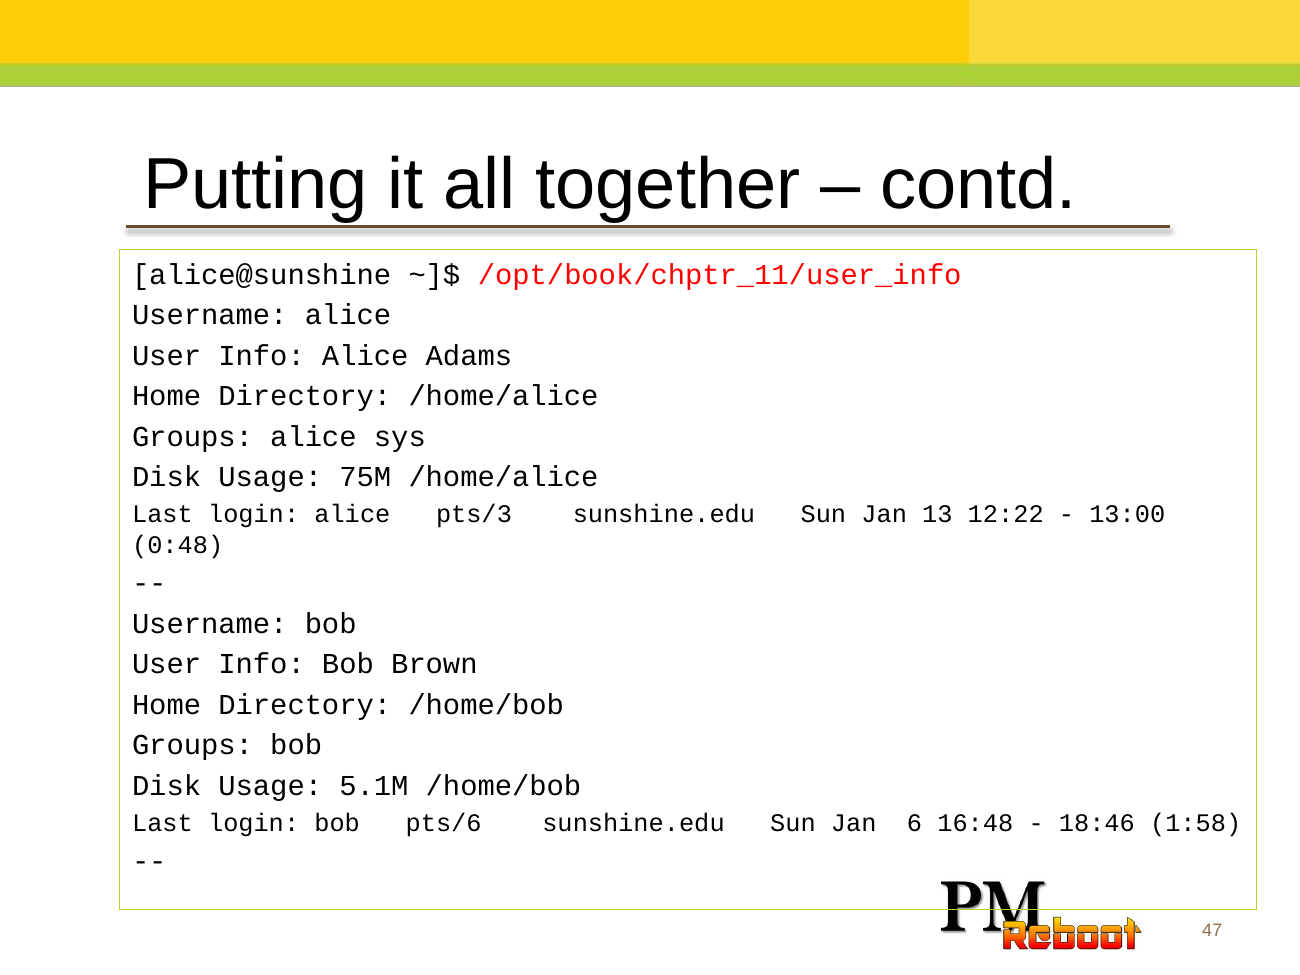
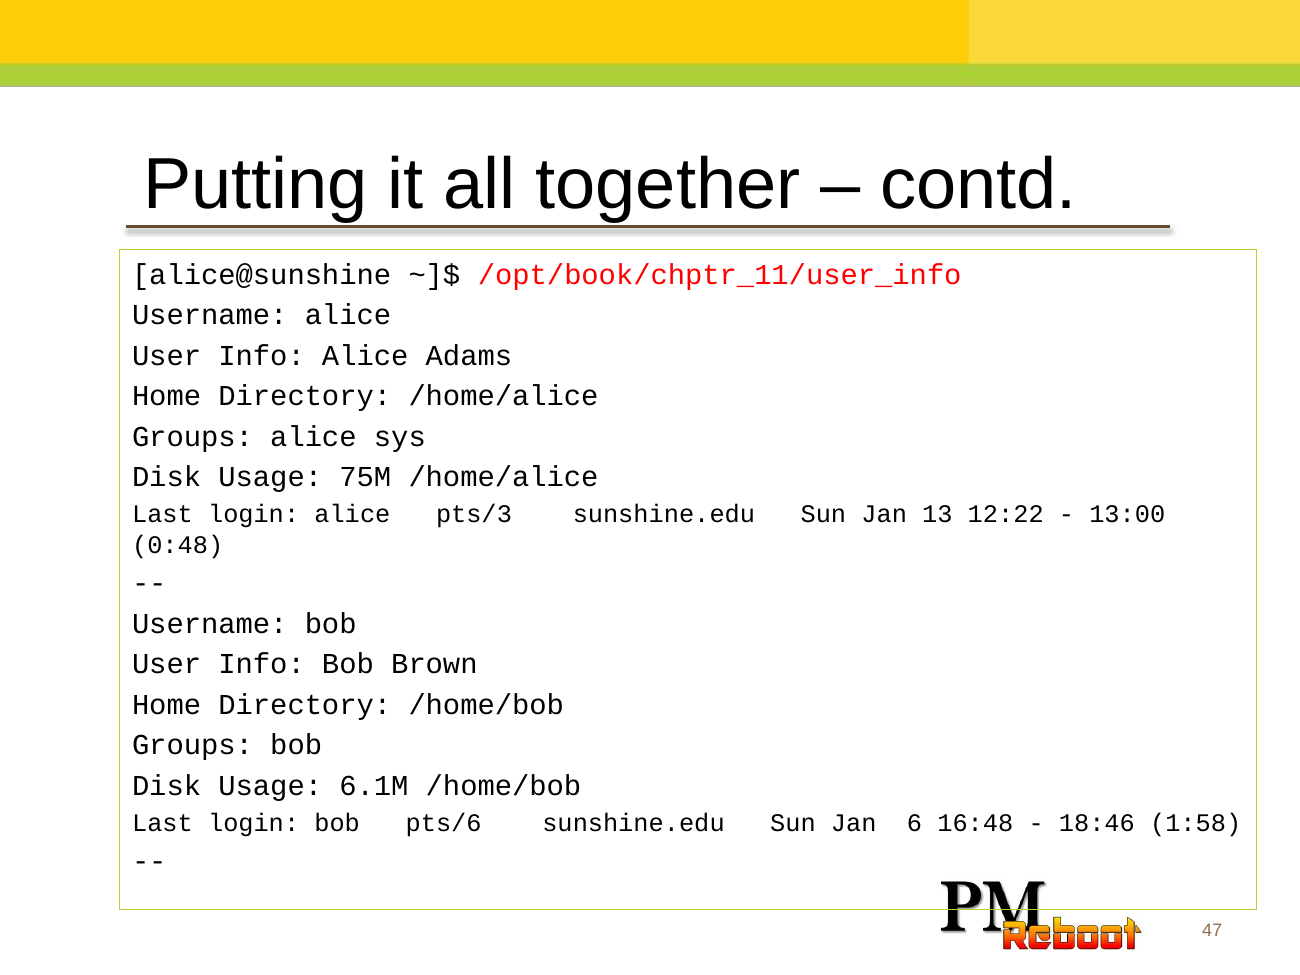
5.1M: 5.1M -> 6.1M (374, 786)
